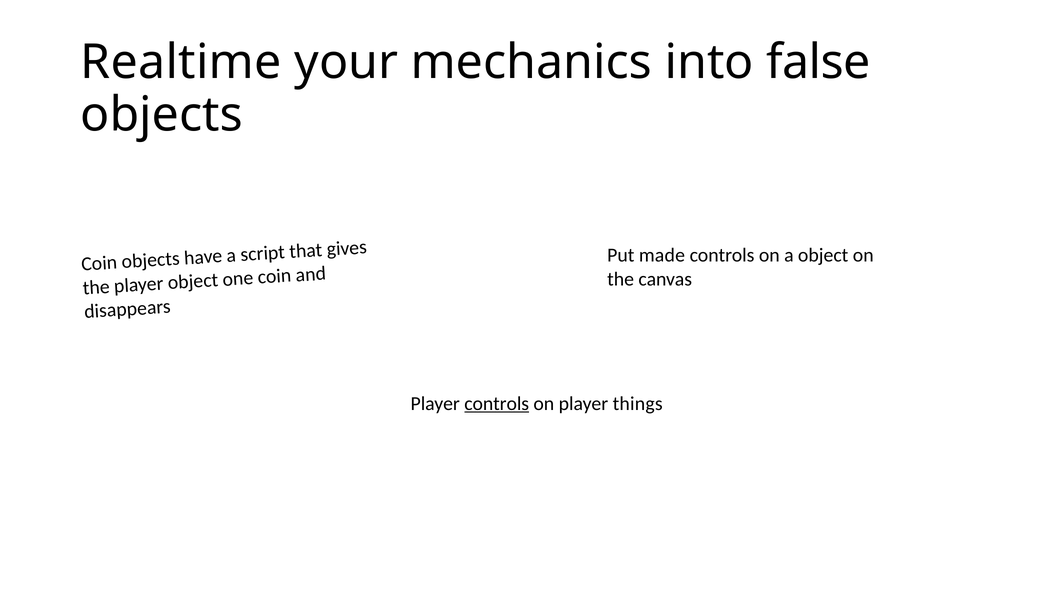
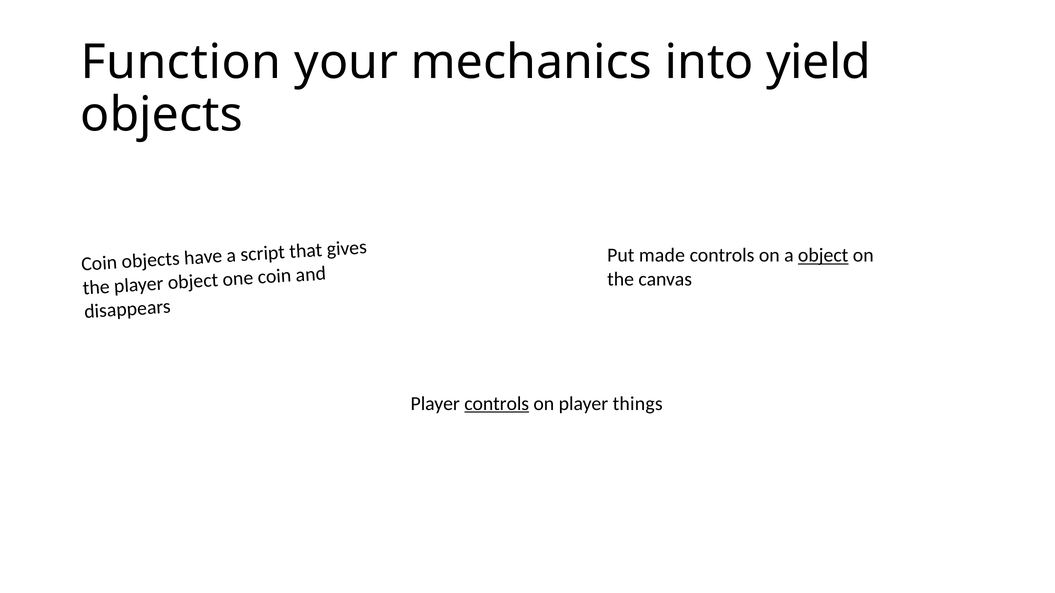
Realtime: Realtime -> Function (181, 63)
false: false -> yield (818, 63)
object underline: none -> present (823, 256)
